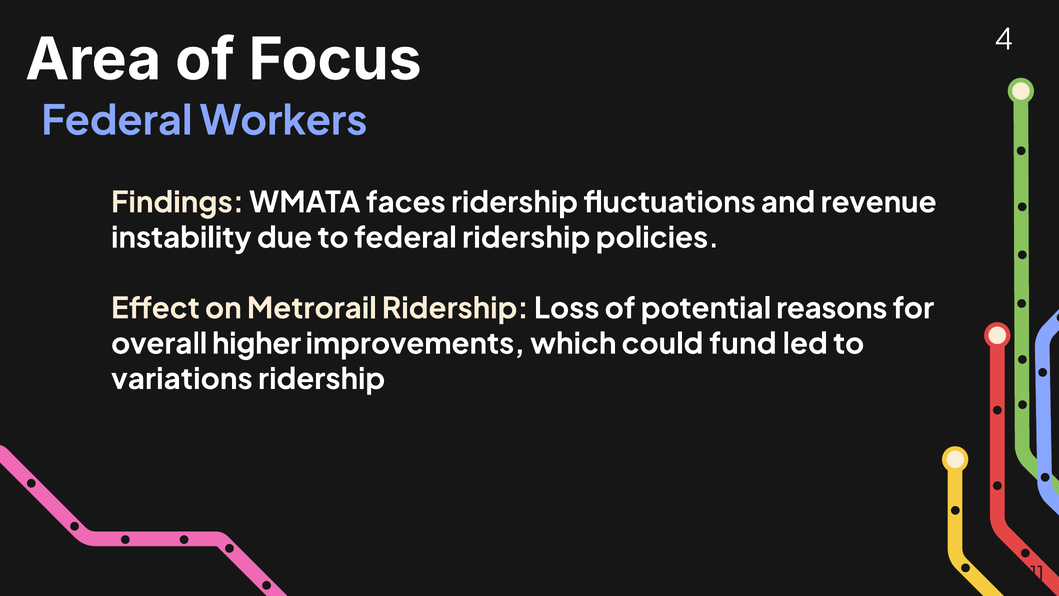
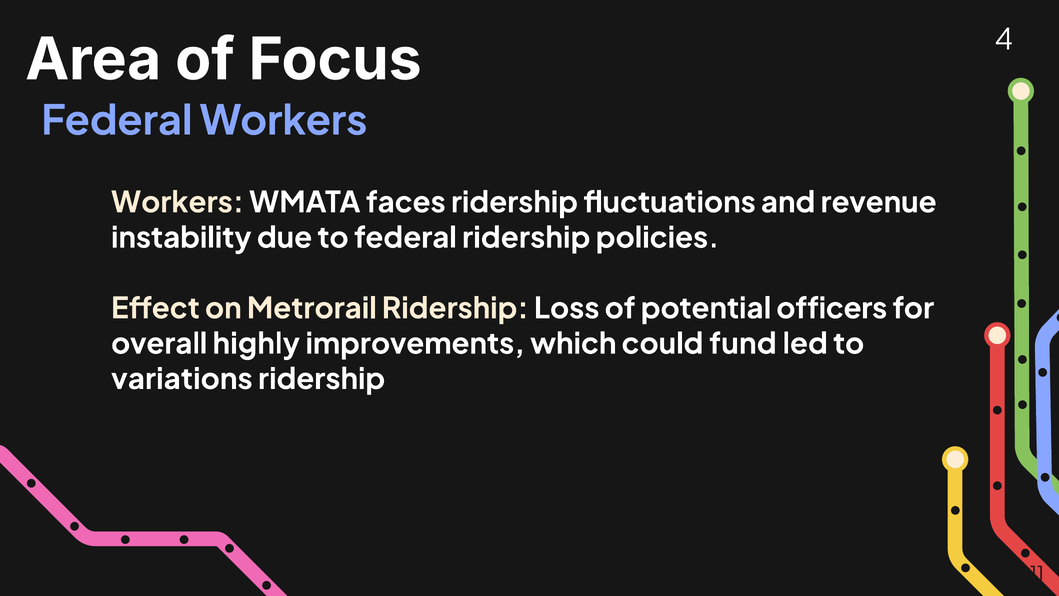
Findings: Findings -> Workers (178, 203)
reasons: reasons -> officers (832, 308)
higher: higher -> highly (256, 344)
